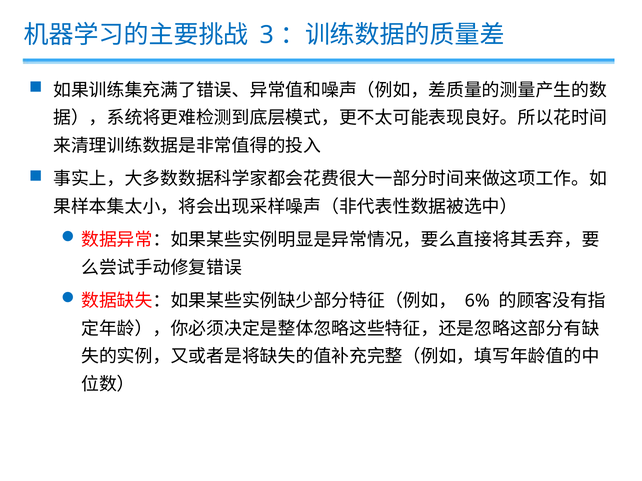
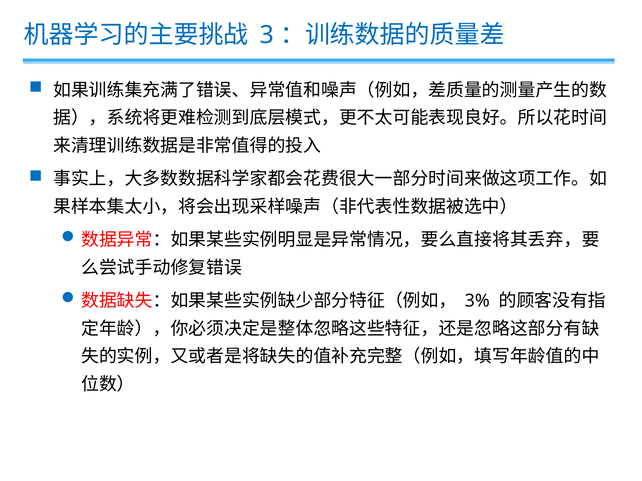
6%: 6% -> 3% (477, 301)
